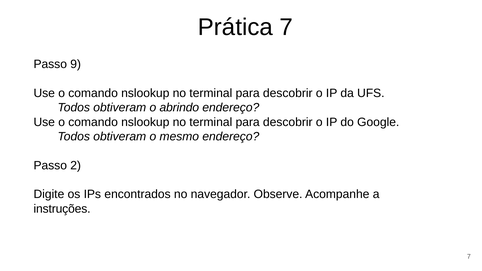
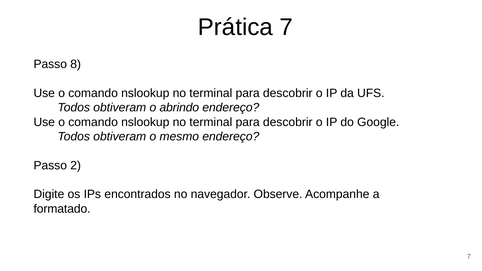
9: 9 -> 8 (76, 64)
instruções: instruções -> formatado (62, 209)
